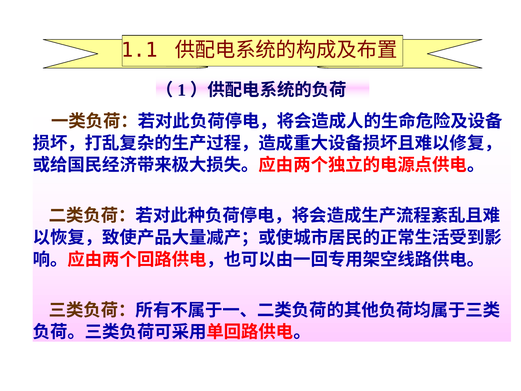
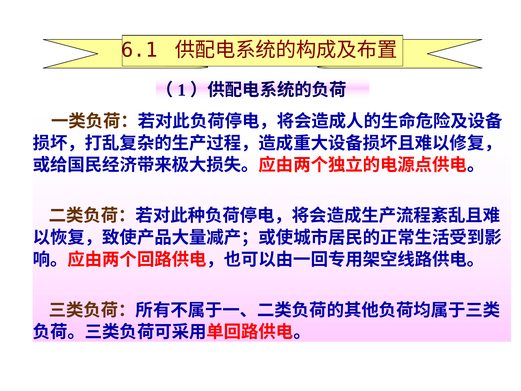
1.1: 1.1 -> 6.1 (139, 50)
